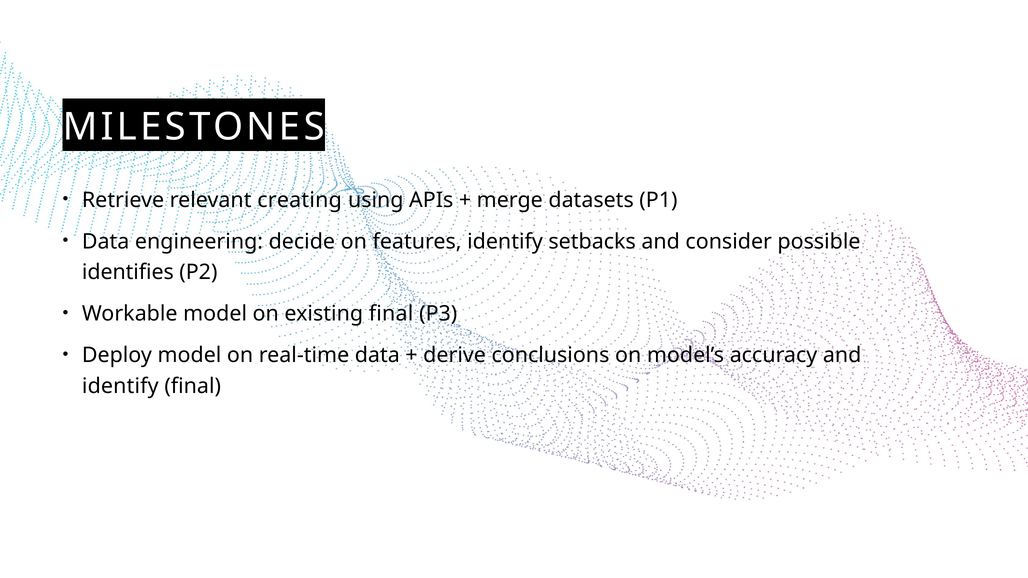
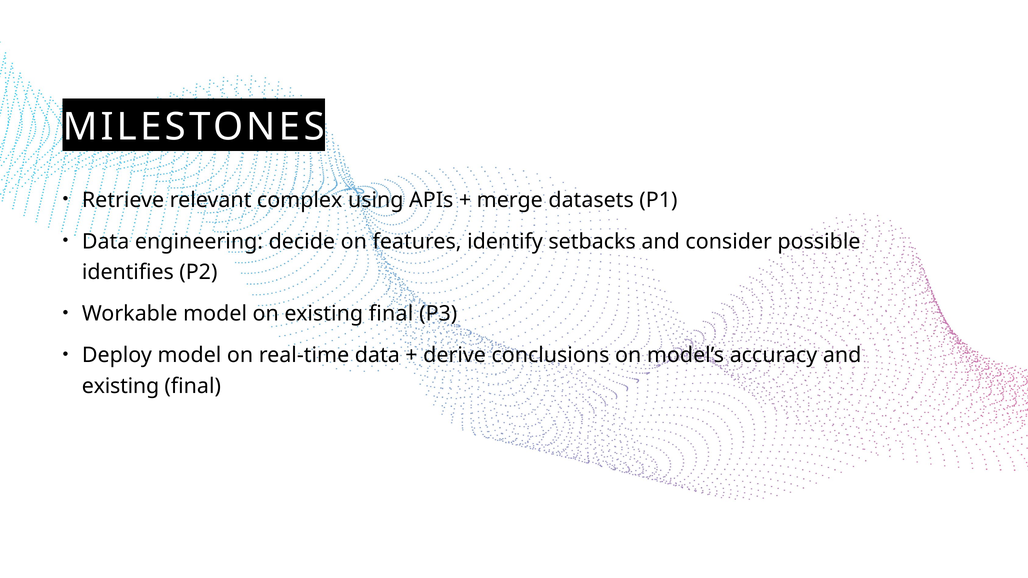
creating: creating -> complex (300, 200)
identify: identify -> existing (120, 386)
